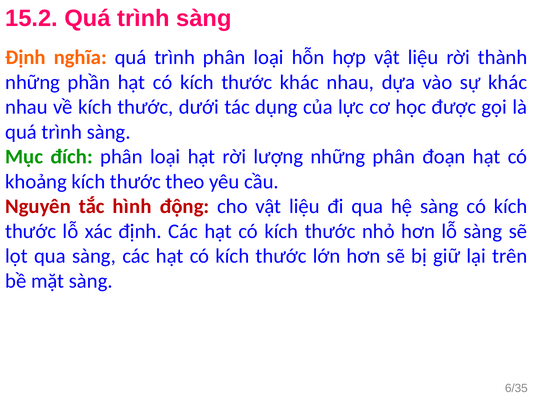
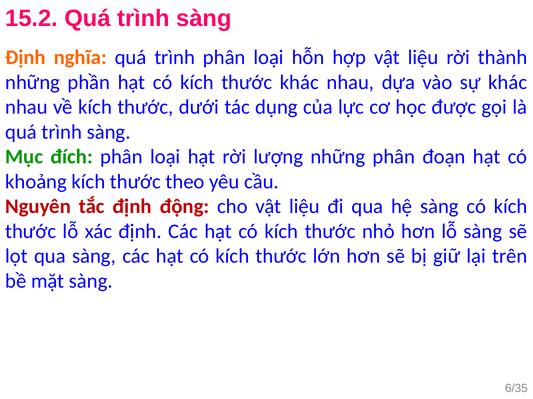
tắc hình: hình -> định (132, 207)
